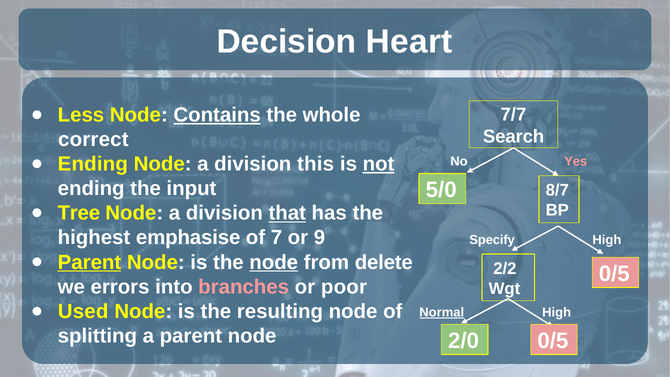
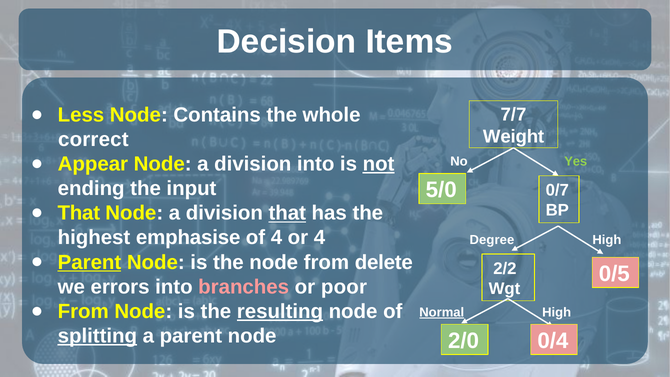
Heart: Heart -> Items (409, 42)
Contains underline: present -> none (217, 115)
Search: Search -> Weight (514, 137)
Ending: Ending -> Appear (93, 164)
division this: this -> into (316, 164)
Yes colour: pink -> light green (576, 162)
8/7: 8/7 -> 0/7 (557, 190)
Tree: Tree -> That (79, 213)
of 7: 7 -> 4 (276, 238)
or 9: 9 -> 4 (320, 238)
Specify: Specify -> Degree (492, 240)
node underline: present -> none (274, 262)
Used: Used -> From (83, 311)
resulting underline: none -> present (280, 311)
splitting underline: none -> present (97, 336)
2/0 0/5: 0/5 -> 0/4 (553, 341)
